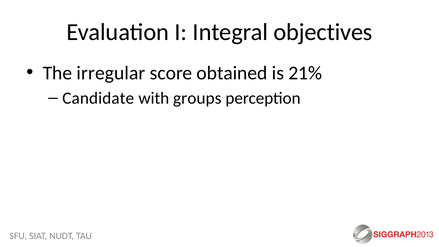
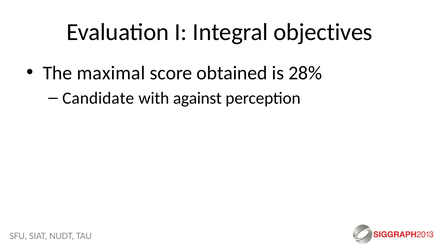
irregular: irregular -> maximal (111, 73)
21%: 21% -> 28% (305, 73)
groups: groups -> against (197, 98)
